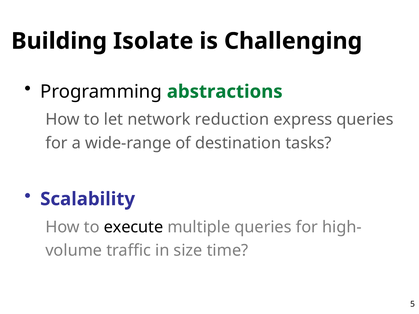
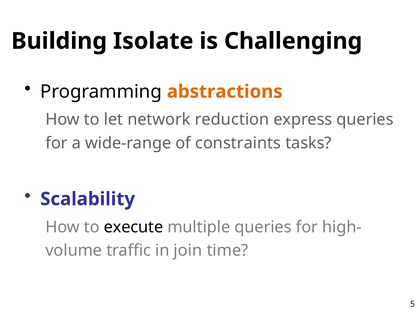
abstractions colour: green -> orange (225, 92)
destination: destination -> constraints (238, 143)
size: size -> join (188, 251)
